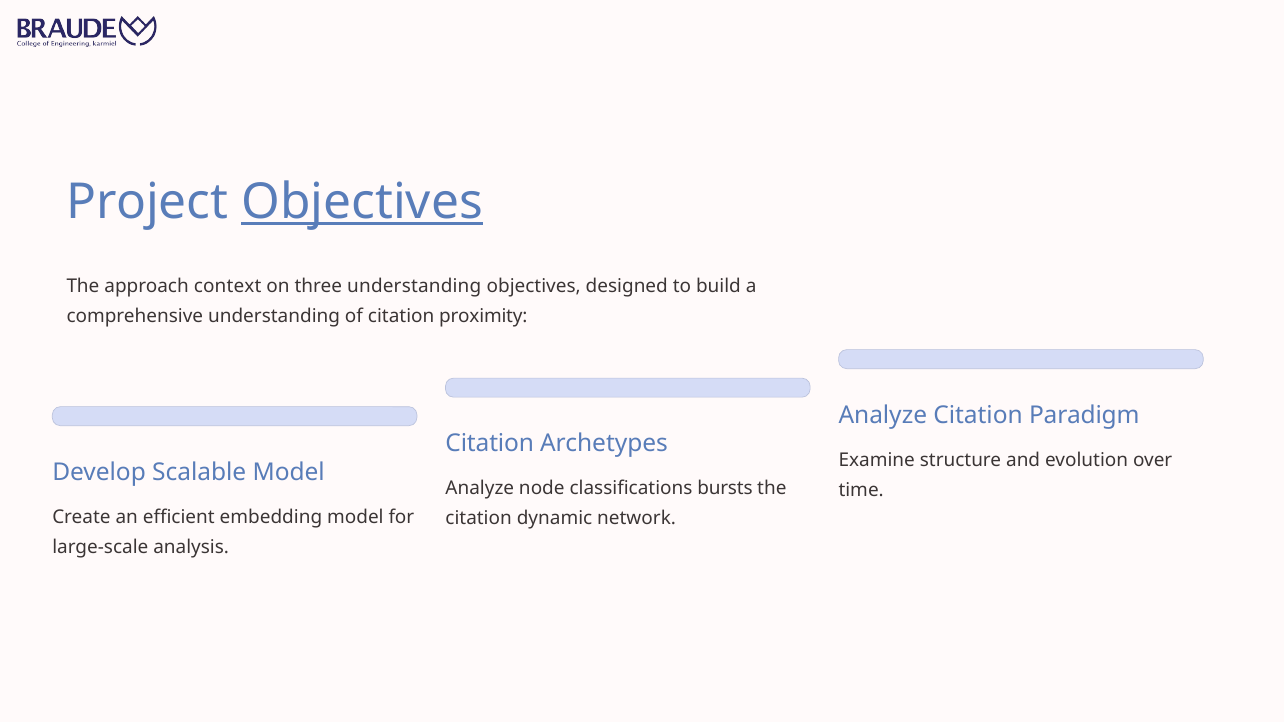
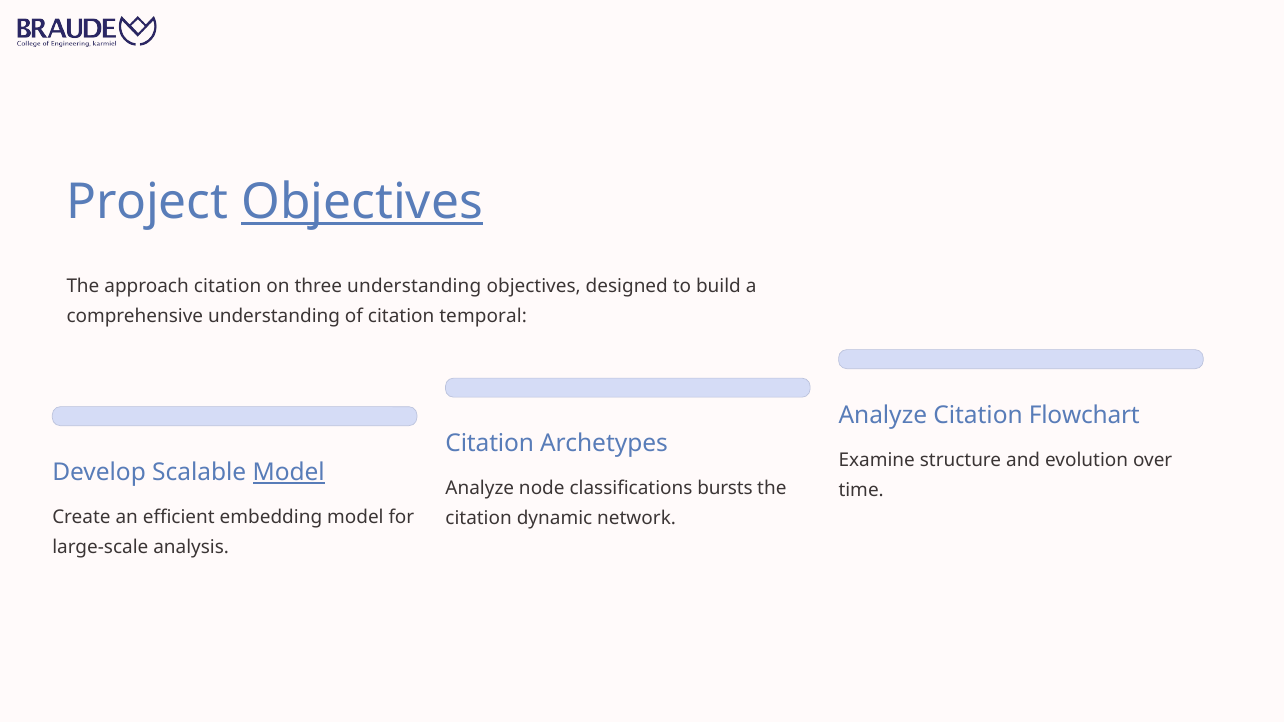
approach context: context -> citation (228, 286)
proximity: proximity -> temporal (483, 316)
Paradigm: Paradigm -> Flowchart (1084, 416)
Model underline: none -> present (289, 473)
